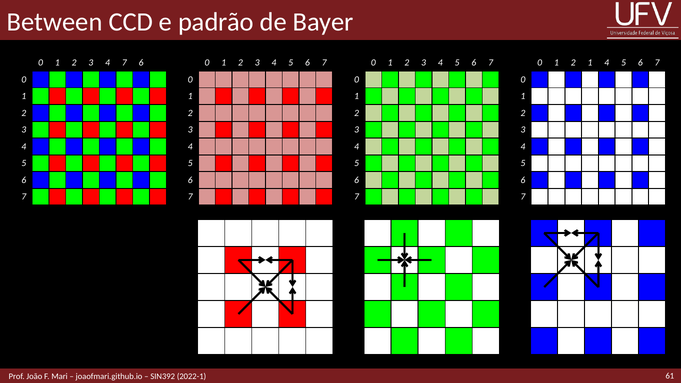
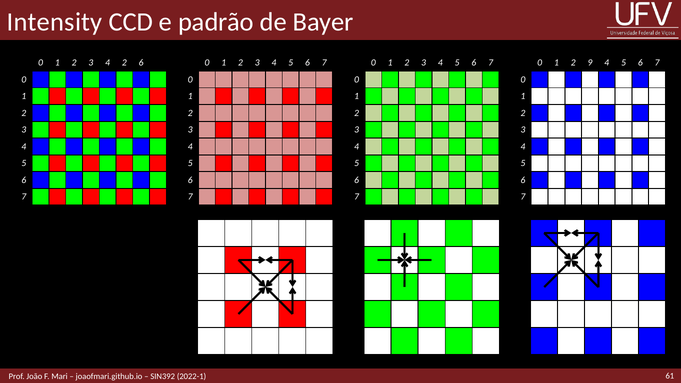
Between: Between -> Intensity (55, 22)
4 7: 7 -> 2 (124, 63)
2 1: 1 -> 9 (590, 63)
